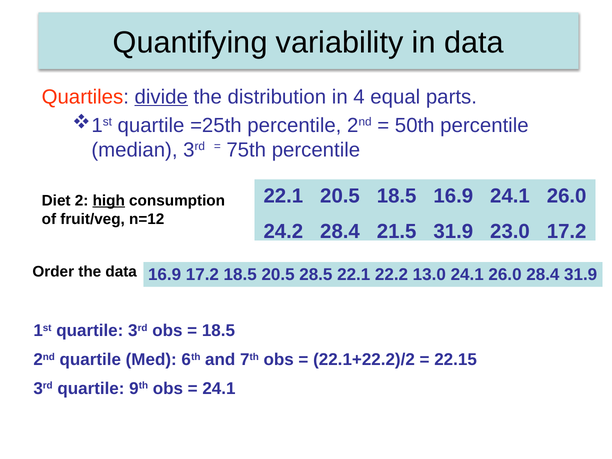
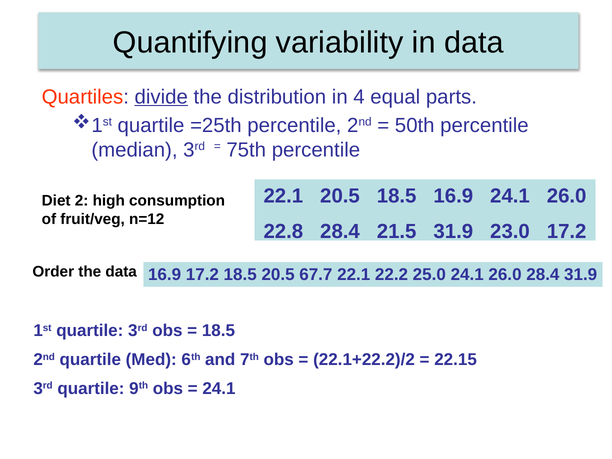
high underline: present -> none (109, 201)
24.2: 24.2 -> 22.8 (283, 232)
28.5: 28.5 -> 67.7 (316, 275)
13.0: 13.0 -> 25.0 (429, 275)
